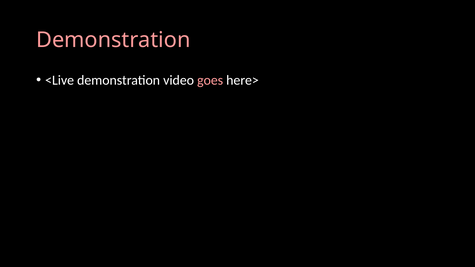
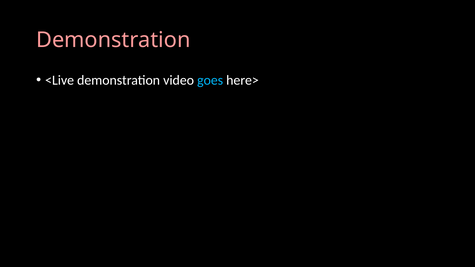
goes colour: pink -> light blue (210, 80)
